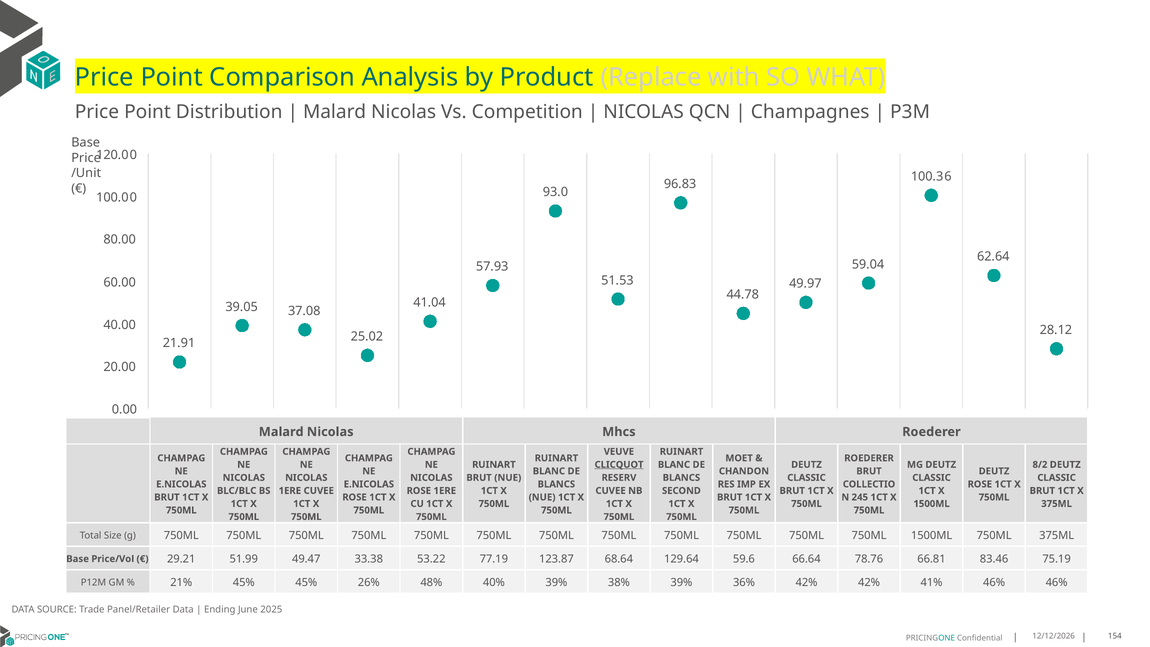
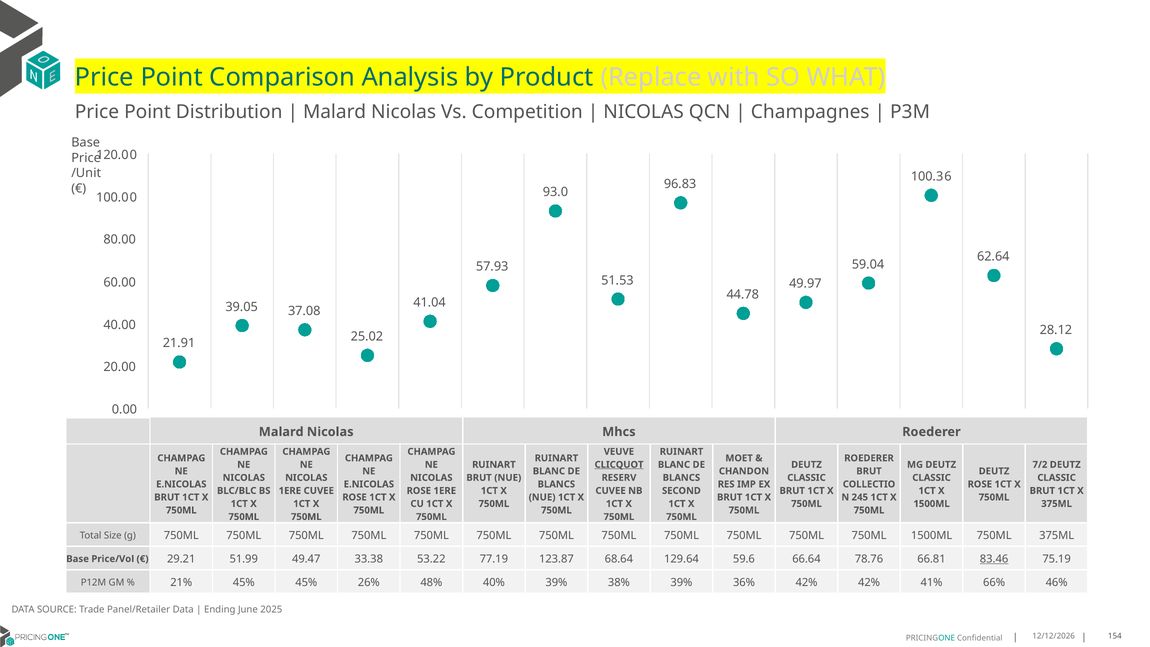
8/2: 8/2 -> 7/2 (1040, 465)
83.46 underline: none -> present (994, 559)
41% 46%: 46% -> 66% (994, 582)
